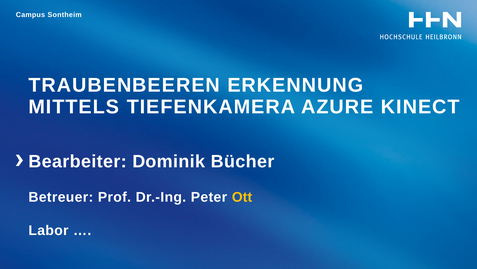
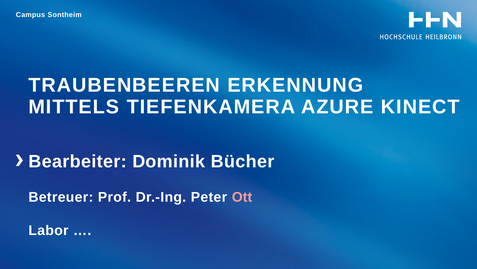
Ott colour: yellow -> pink (242, 197)
